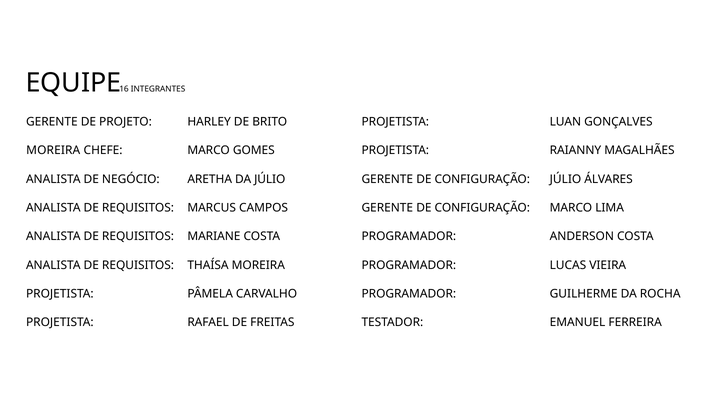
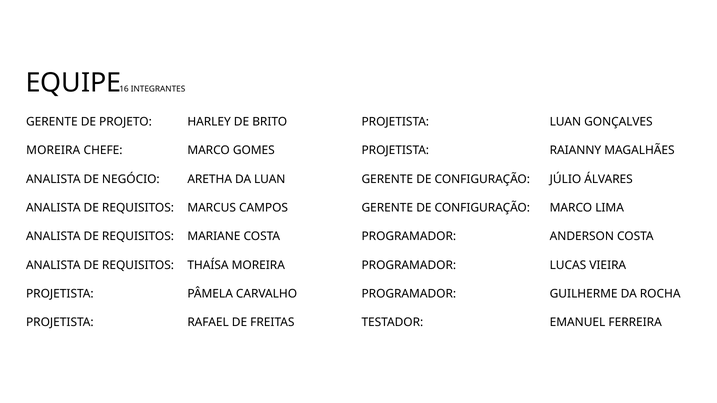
DA JÚLIO: JÚLIO -> LUAN (270, 179)
